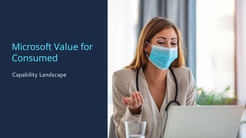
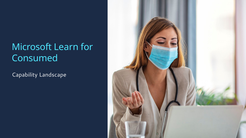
Value: Value -> Learn (66, 47)
